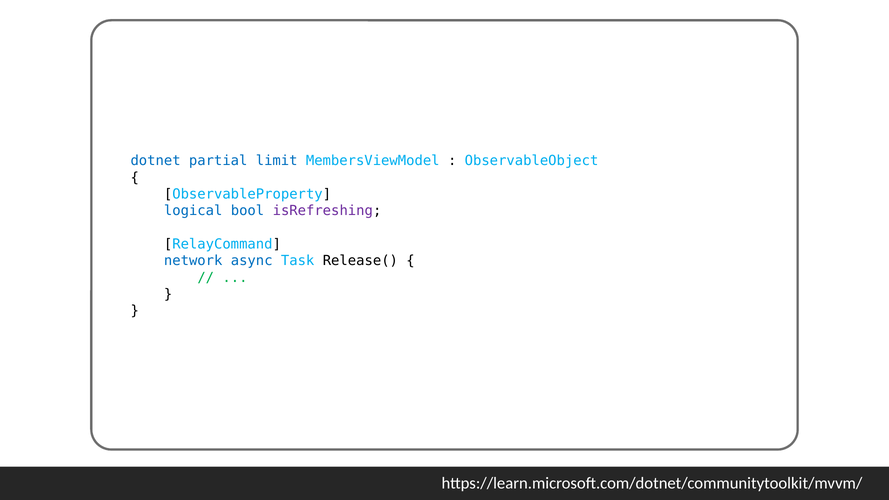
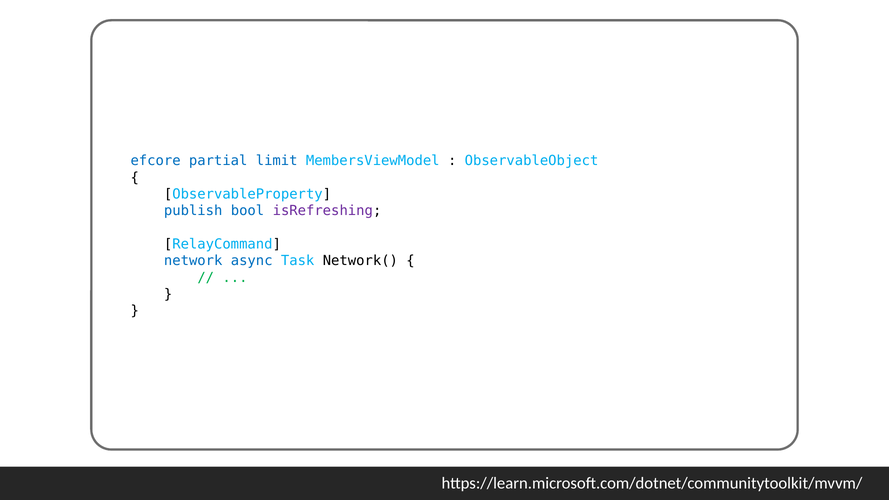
dotnet: dotnet -> efcore (156, 161)
logical: logical -> publish (193, 211)
Release(: Release( -> Network( (360, 261)
